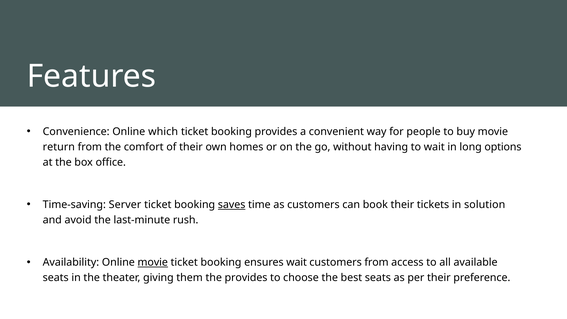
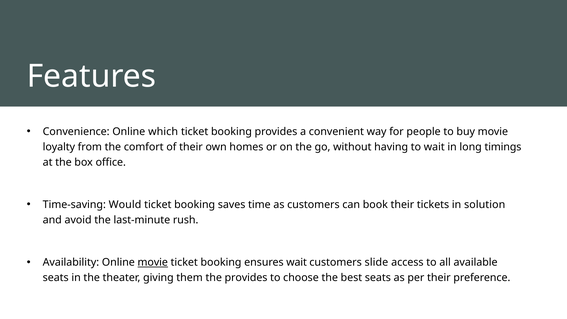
return: return -> loyalty (59, 147)
options: options -> timings (503, 147)
Server: Server -> Would (125, 205)
saves underline: present -> none (232, 205)
customers from: from -> slide (376, 262)
